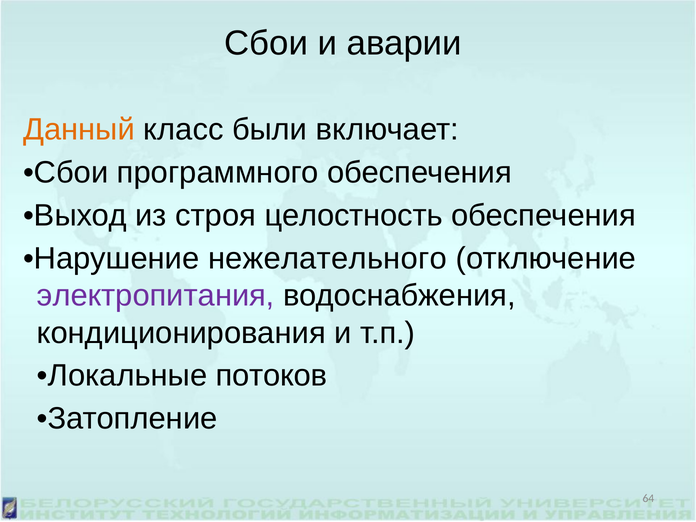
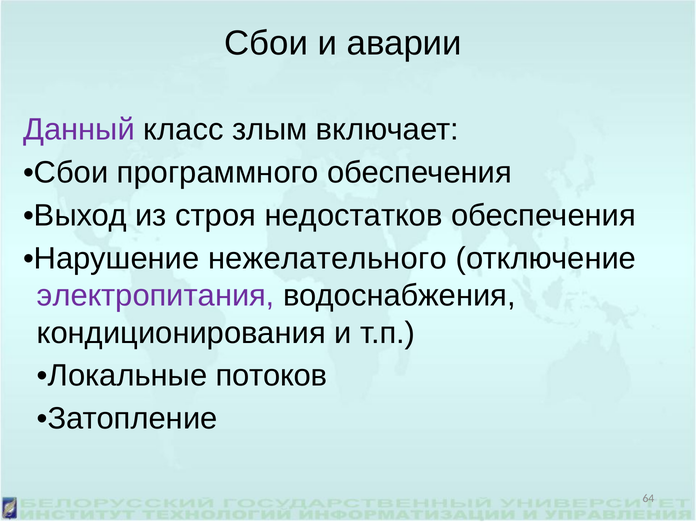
Данный colour: orange -> purple (79, 130)
были: были -> злым (270, 130)
целостность: целостность -> недостатков (354, 216)
